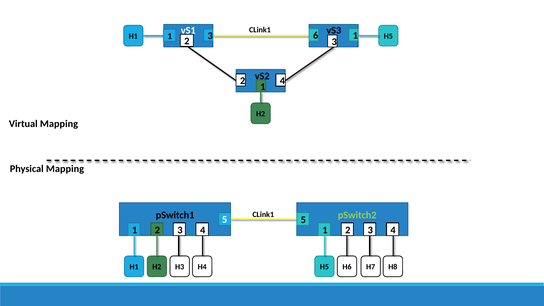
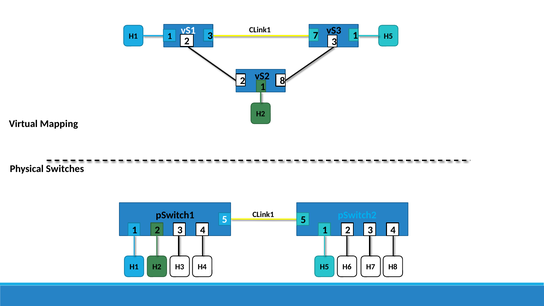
6: 6 -> 7 (316, 36)
2 4: 4 -> 8 (282, 81)
Physical Mapping: Mapping -> Switches (65, 169)
pSwitch2 colour: light green -> light blue (357, 215)
